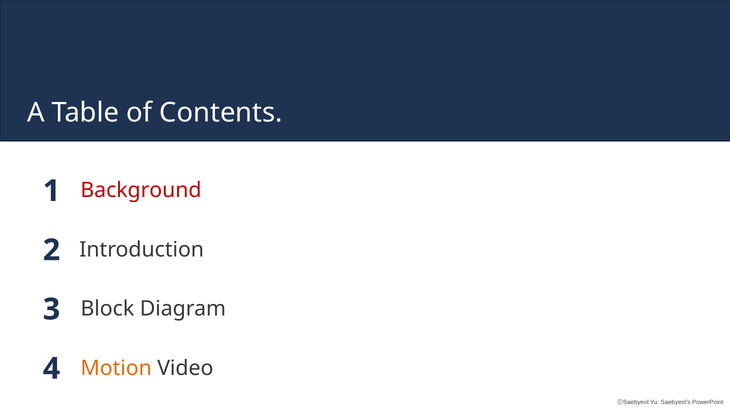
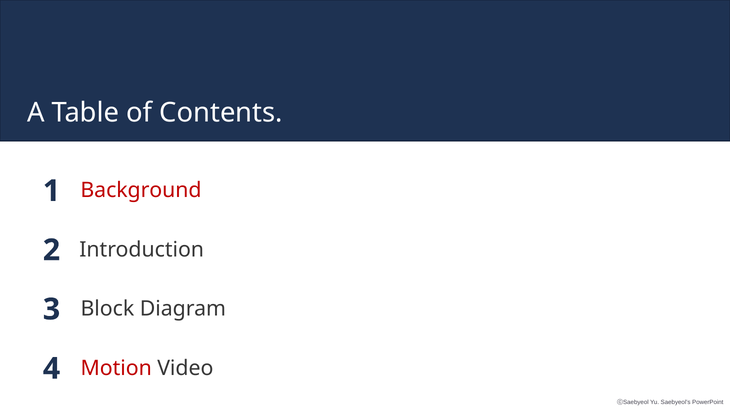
Motion colour: orange -> red (116, 369)
